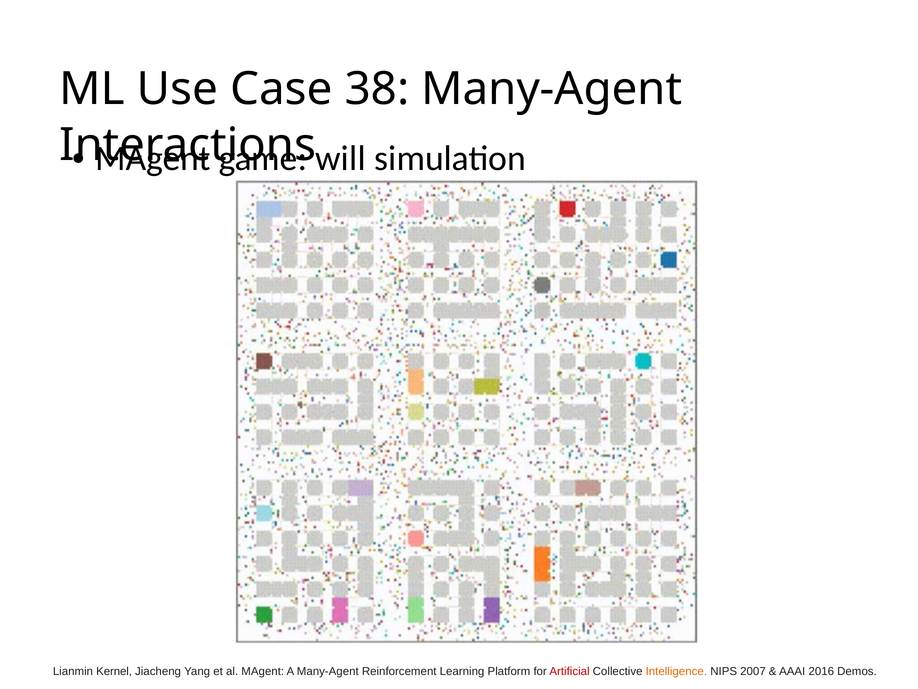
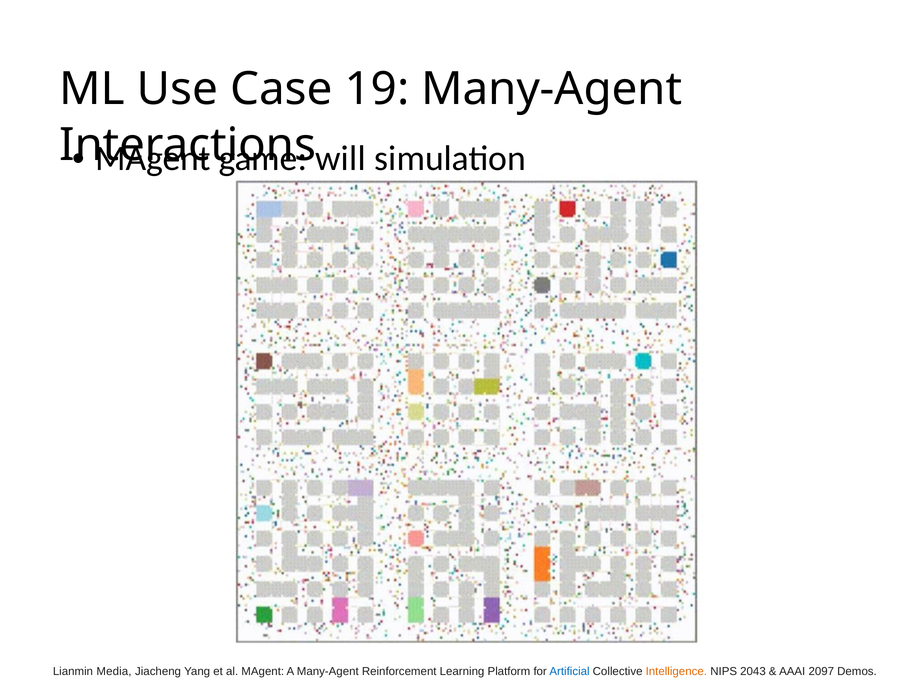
38: 38 -> 19 (377, 89)
Kernel: Kernel -> Media (114, 671)
Artificial colour: red -> blue (570, 671)
2007: 2007 -> 2043 (753, 671)
2016: 2016 -> 2097 (821, 671)
